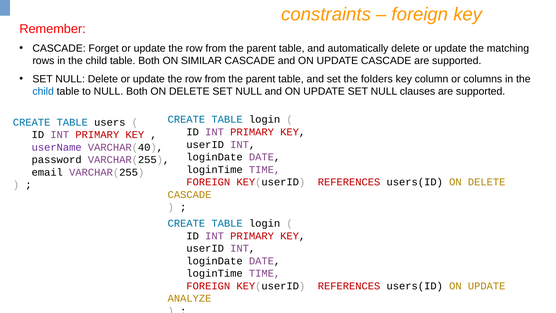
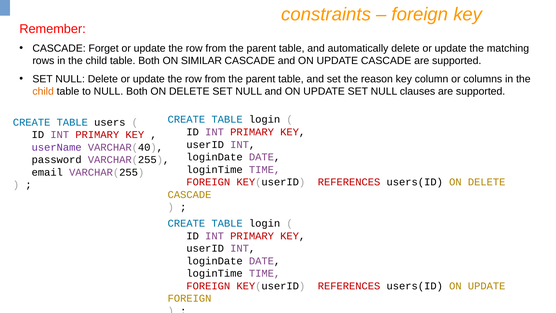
folders: folders -> reason (377, 79)
child colour: blue -> orange (43, 91)
ANALYZE: ANALYZE -> FOREIGN (190, 298)
